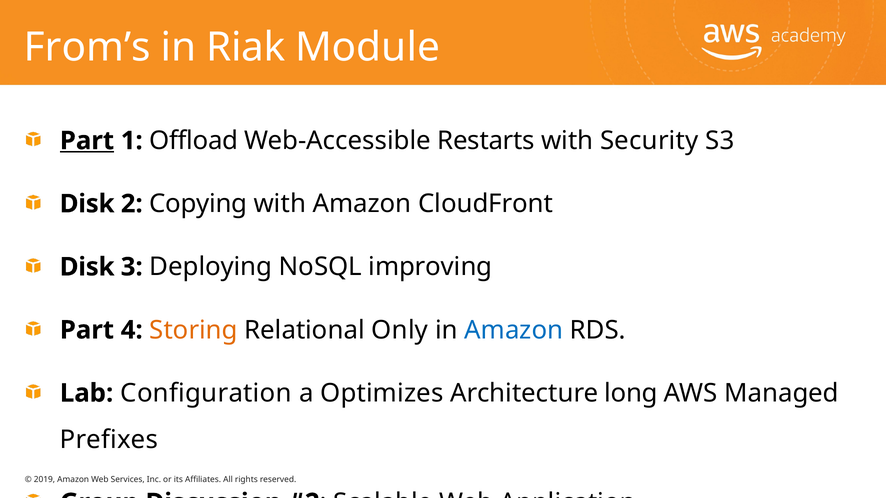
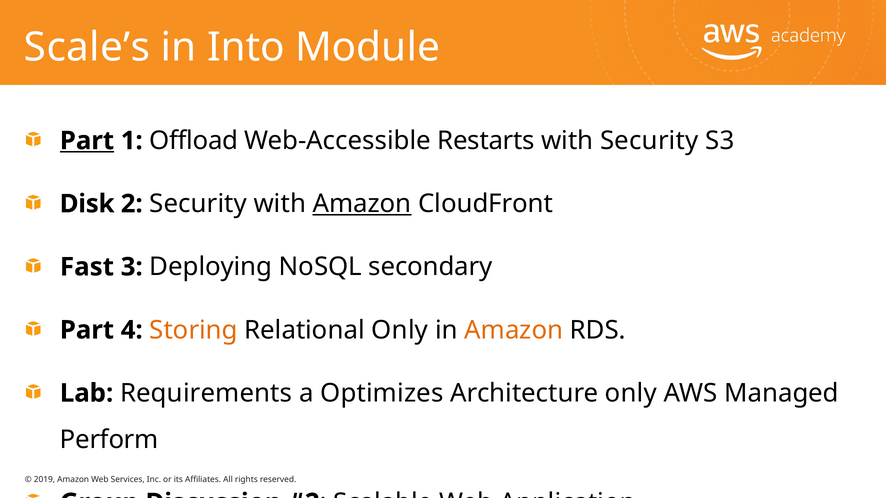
From’s: From’s -> Scale’s (87, 47)
Riak: Riak -> Into (246, 47)
2 Copying: Copying -> Security (198, 204)
Amazon underline: none -> present (362, 204)
Disk: Disk -> Fast (87, 267)
improving: improving -> secondary (430, 267)
Amazon colour: blue -> orange (514, 330)
Configuration: Configuration -> Requirements (206, 393)
Architecture long: long -> only (631, 393)
Prefixes: Prefixes -> Perform (109, 440)
